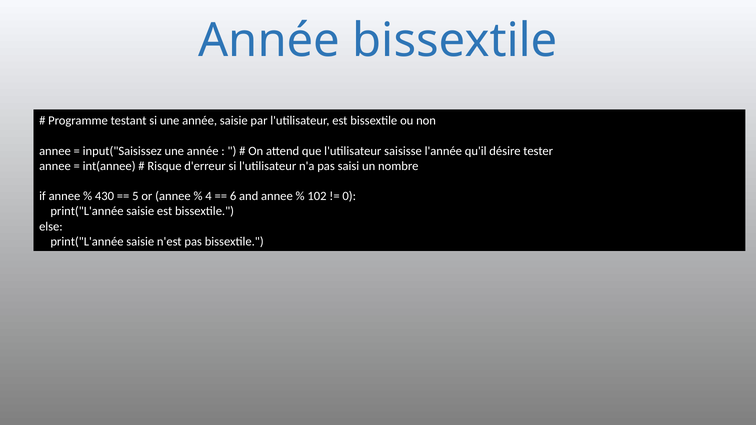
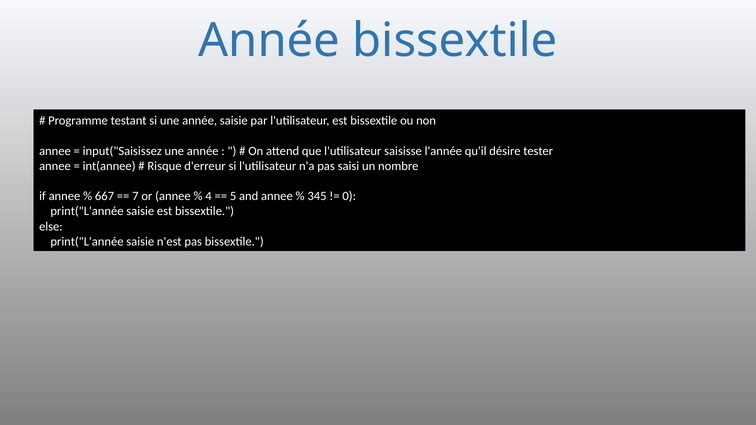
430: 430 -> 667 (105, 196)
5: 5 -> 7 (135, 196)
6: 6 -> 5 (233, 196)
102: 102 -> 345 (317, 196)
